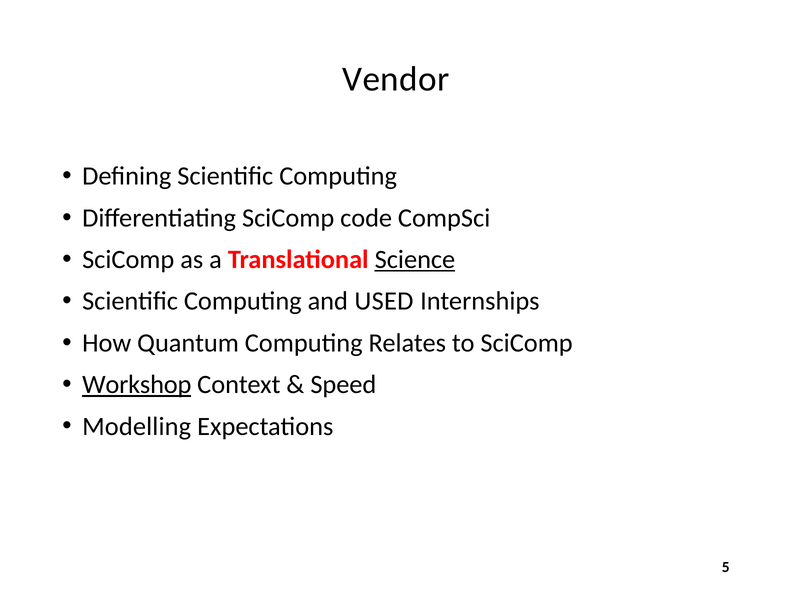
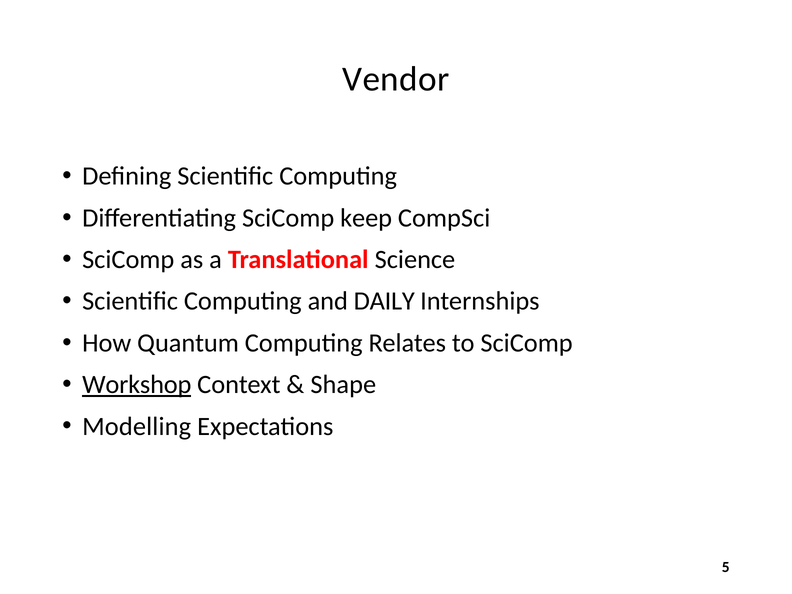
code: code -> keep (366, 218)
Science underline: present -> none (415, 260)
USED: USED -> DAILY (384, 301)
Speed: Speed -> Shape (343, 385)
